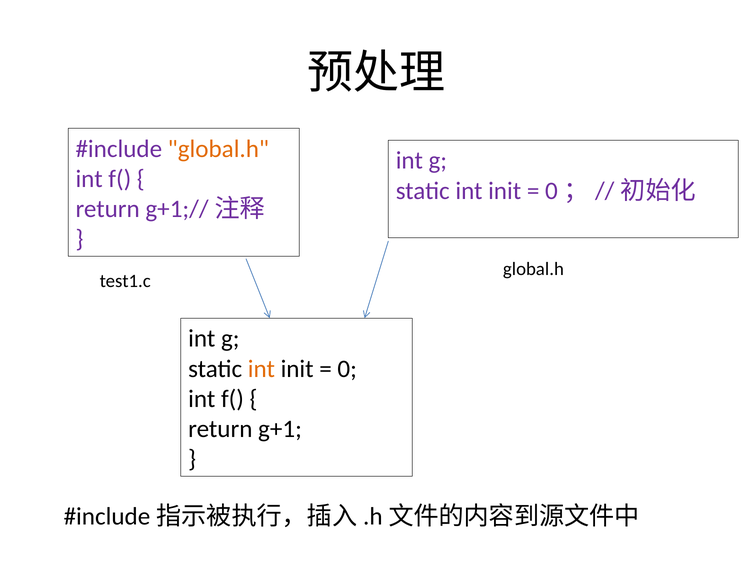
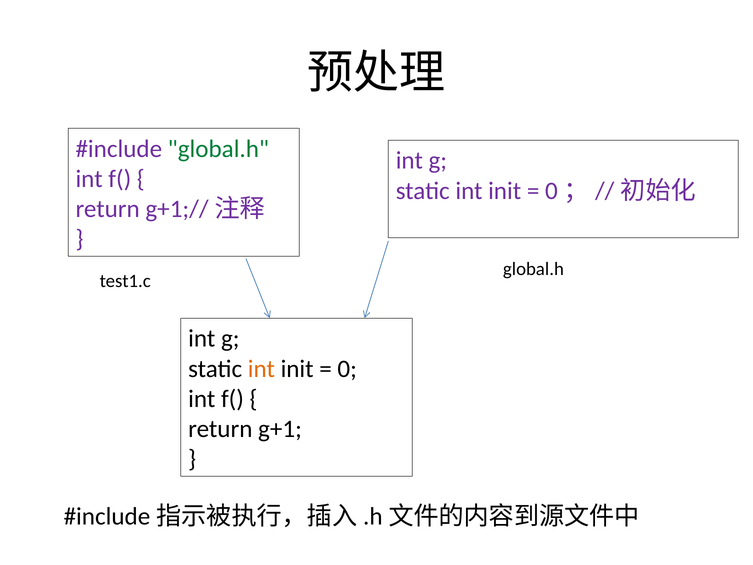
global.h colour: orange -> green (218, 149)
